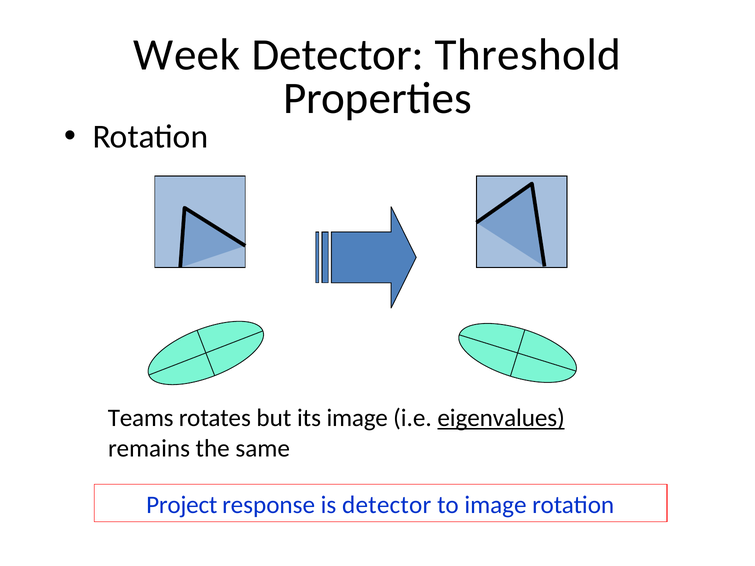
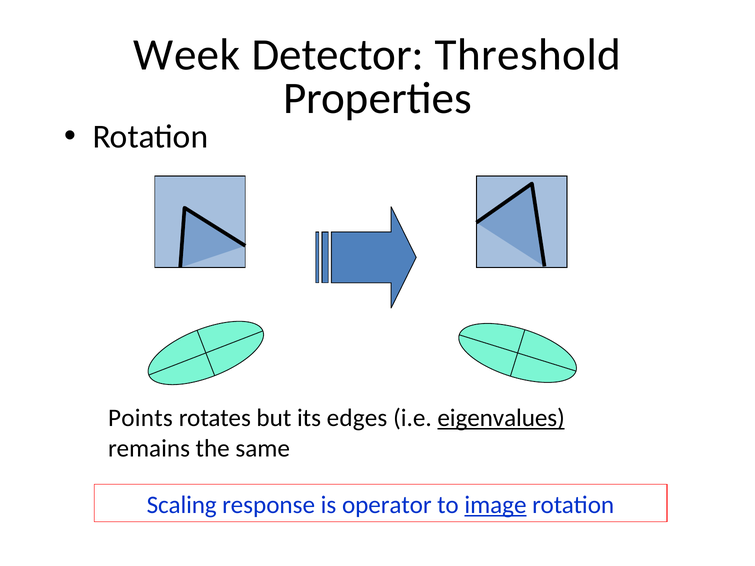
Teams: Teams -> Points (140, 418)
its image: image -> edges (357, 418)
Project: Project -> Scaling (182, 505)
is detector: detector -> operator (387, 505)
image underline: none -> present (495, 505)
